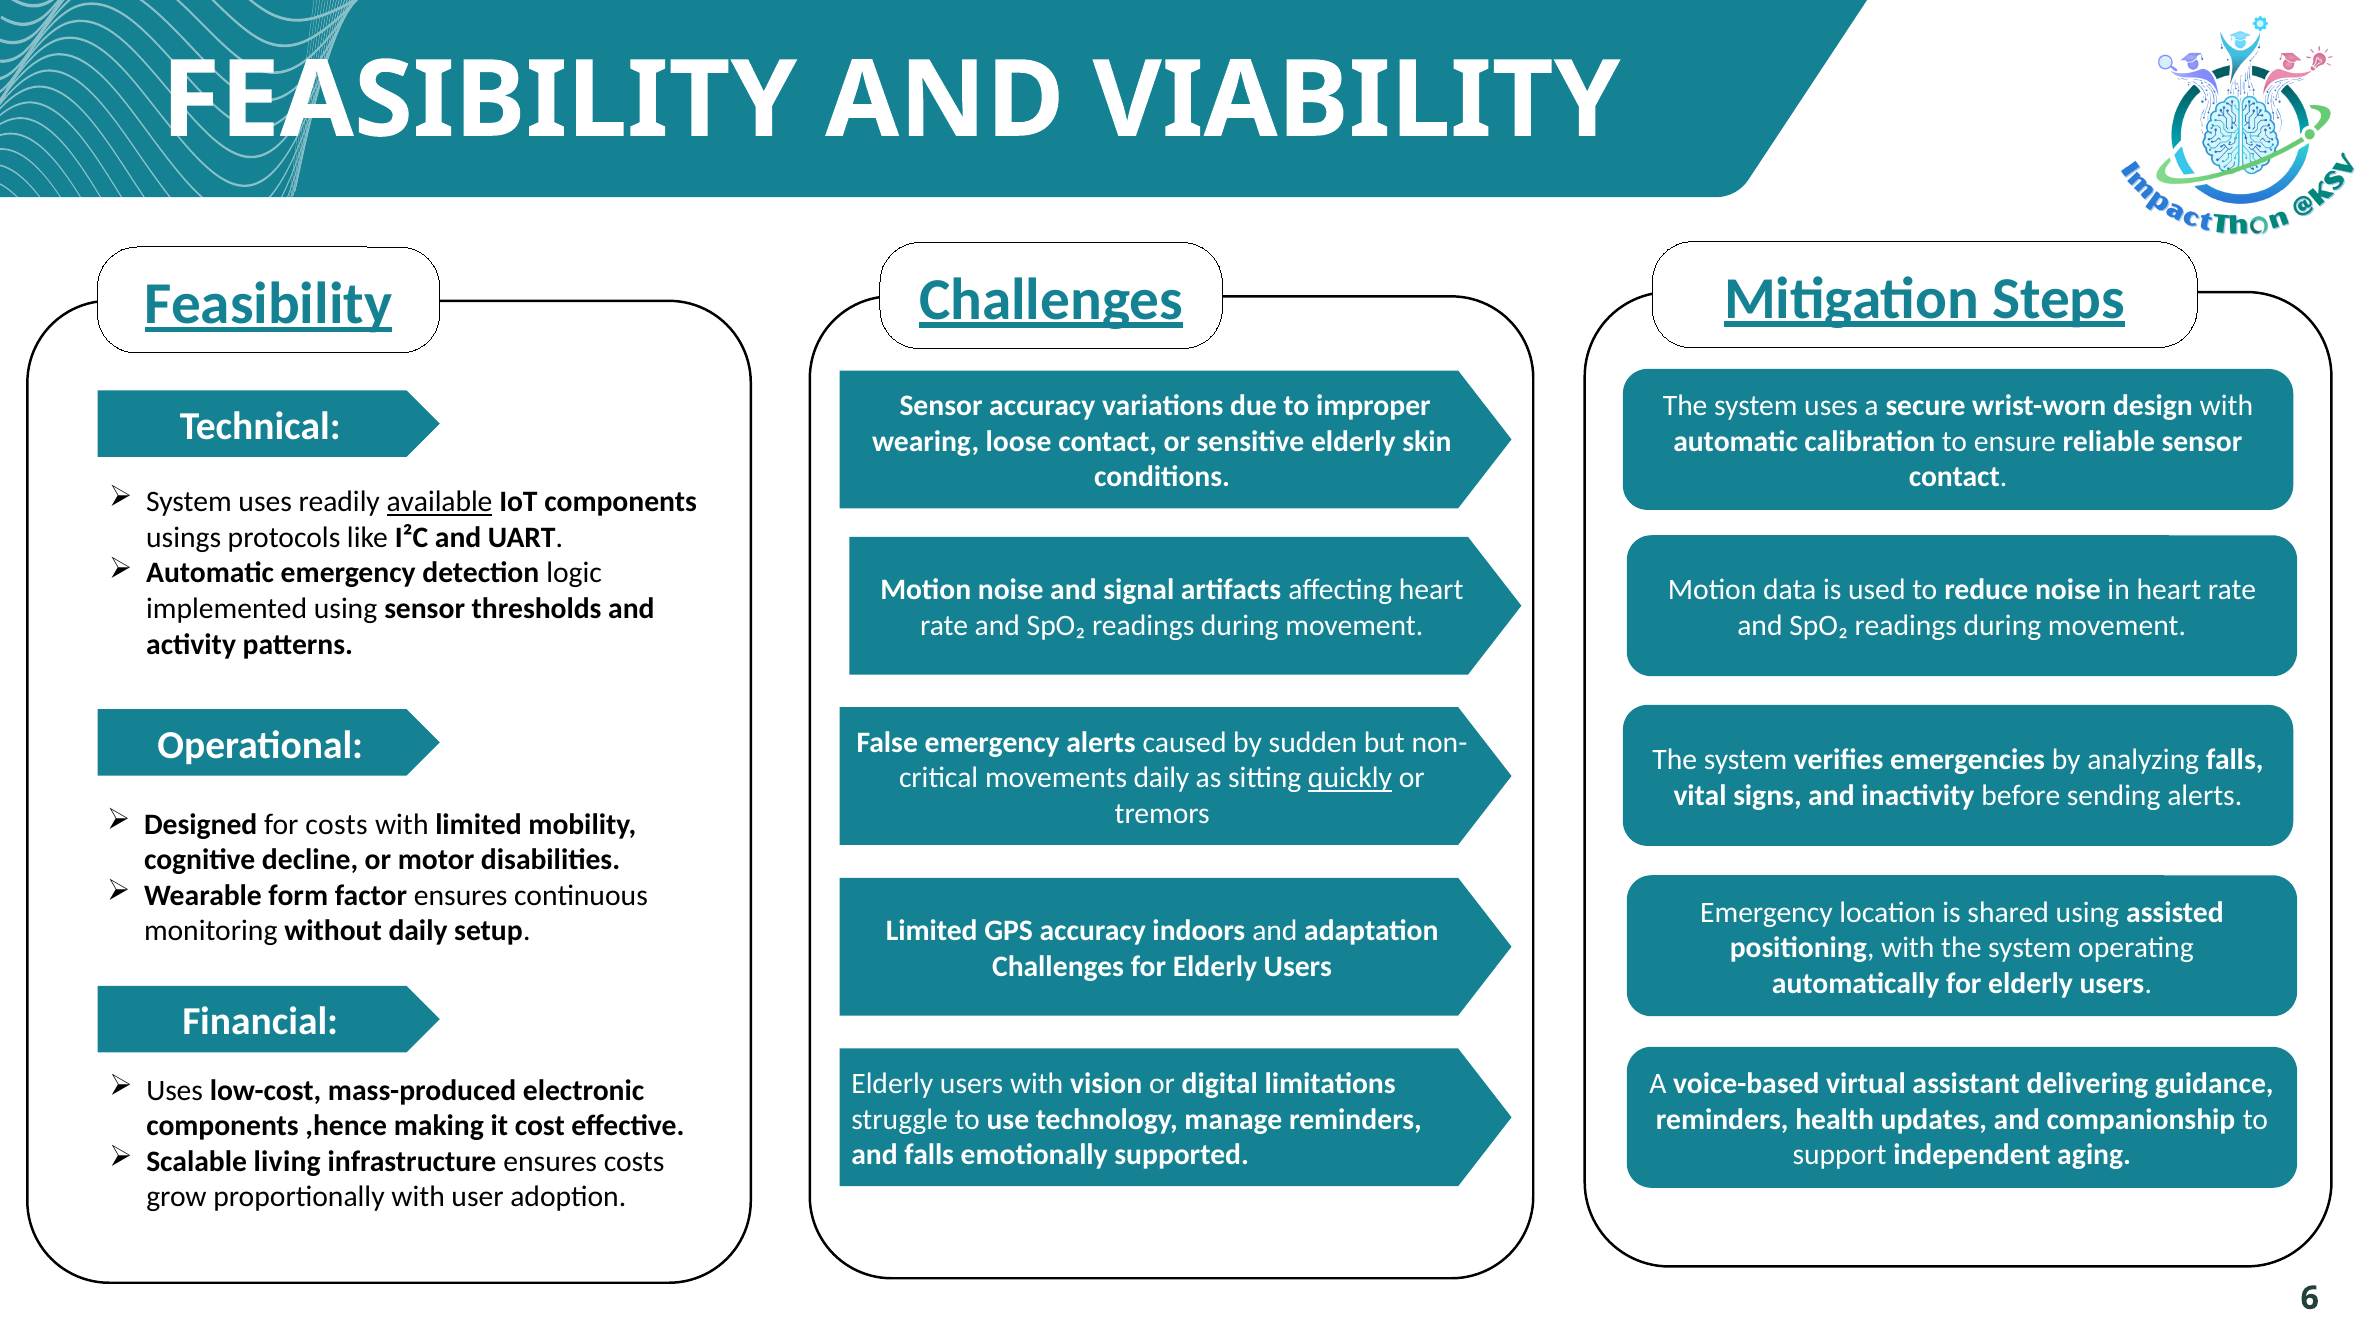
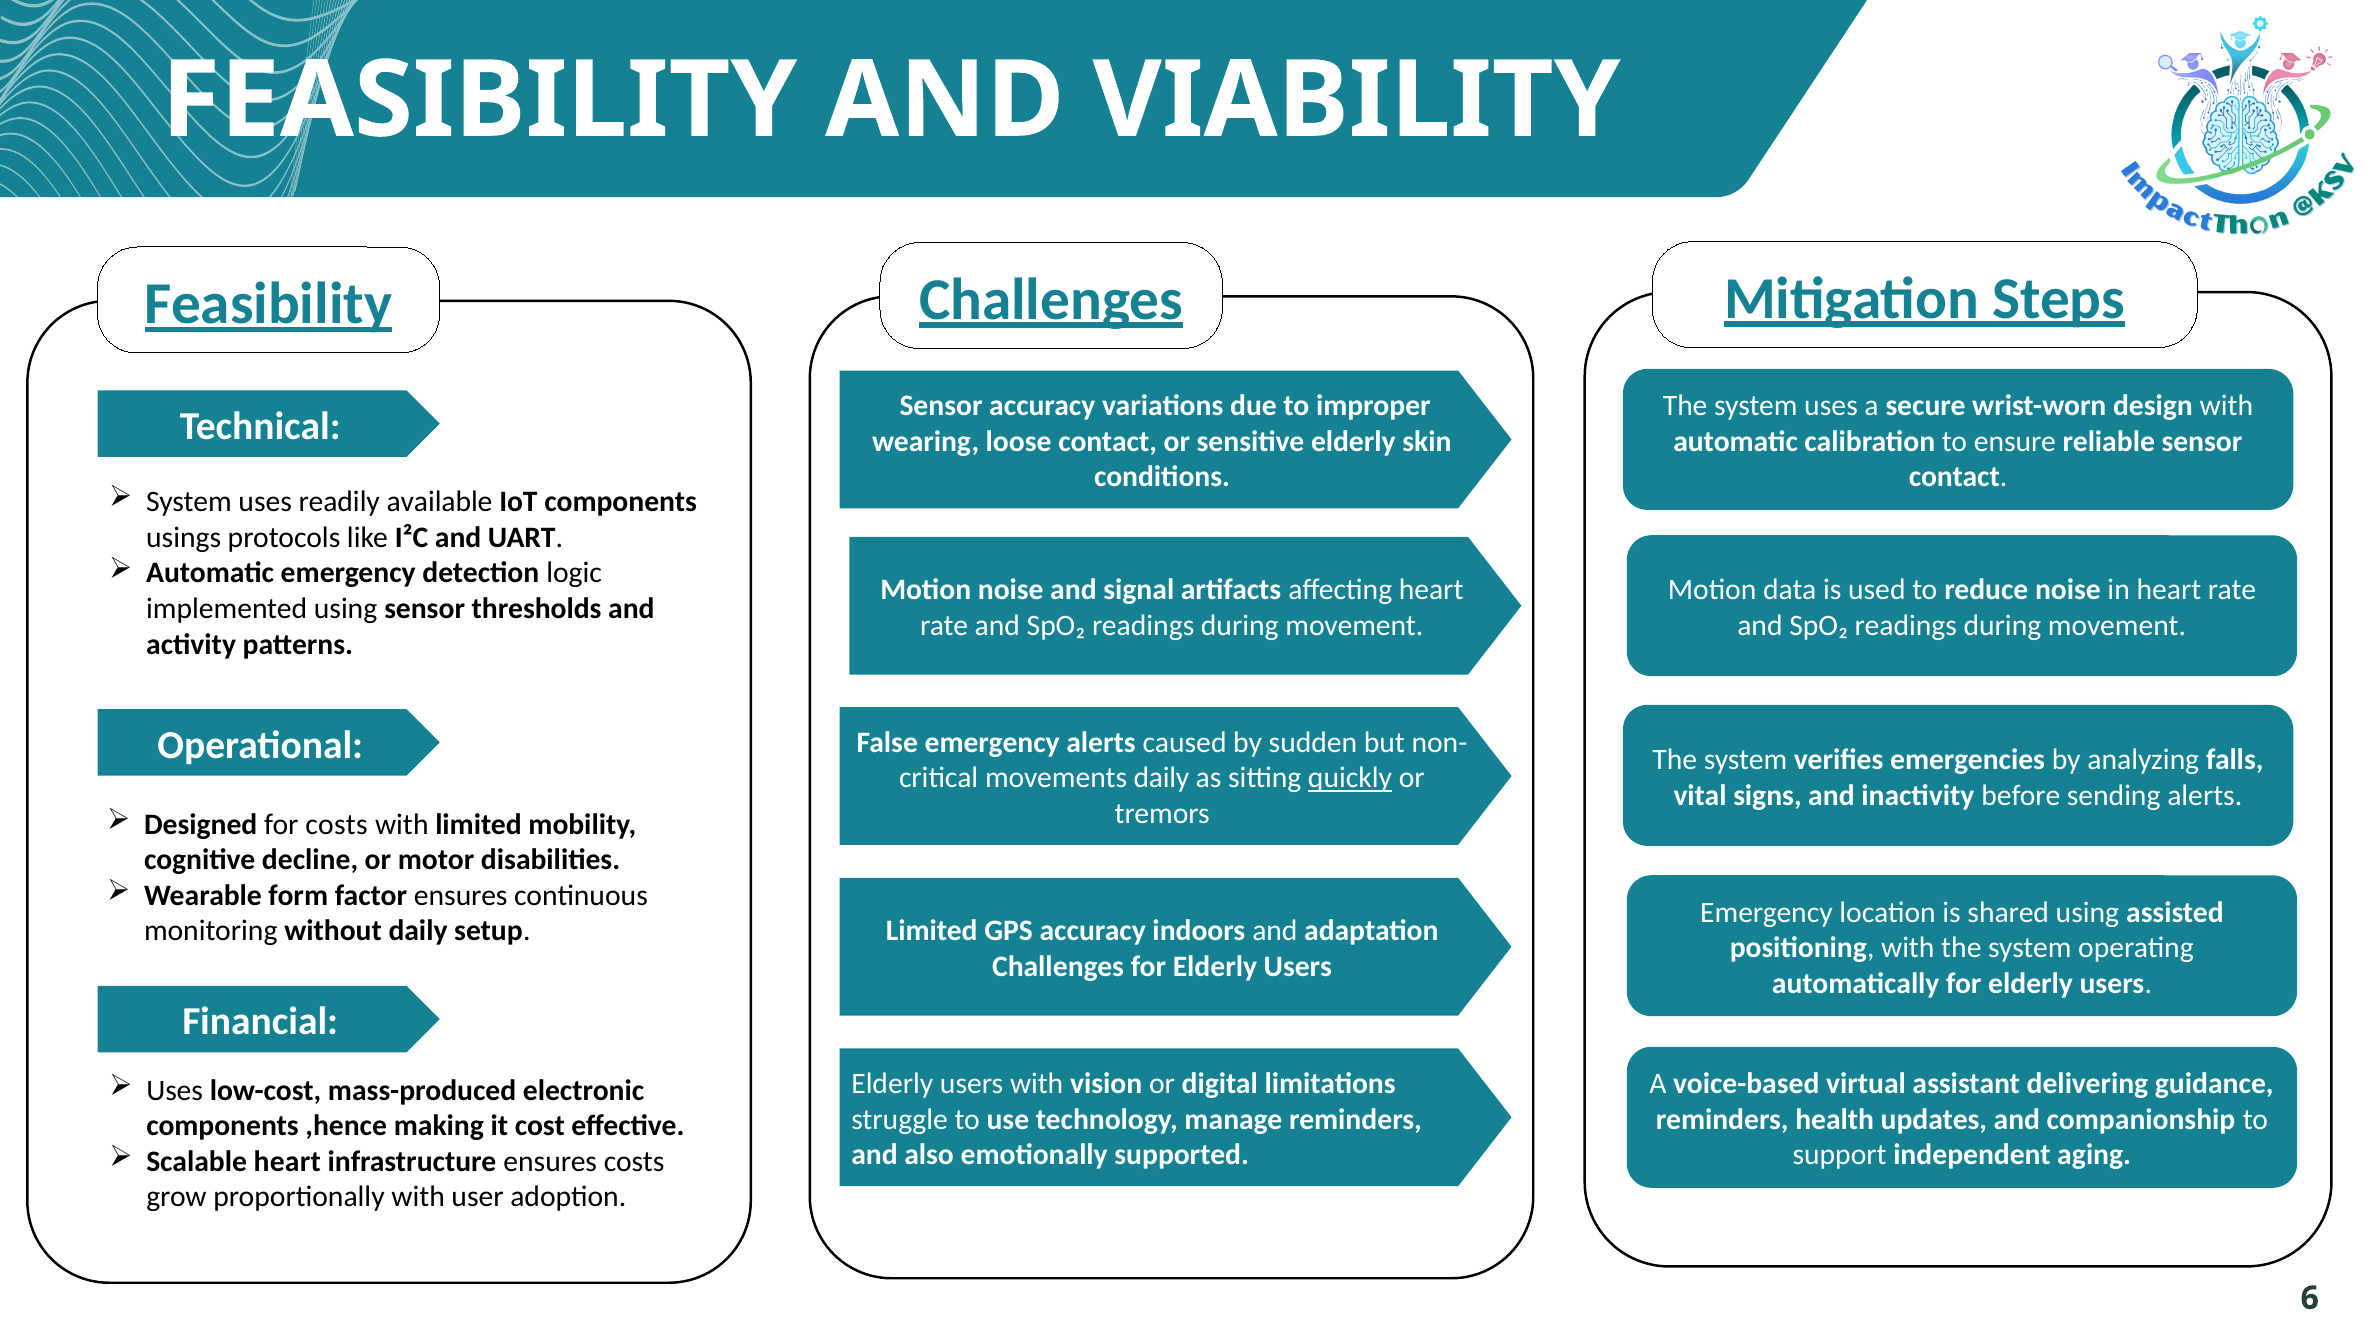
available underline: present -> none (440, 502)
and falls: falls -> also (929, 1155)
Scalable living: living -> heart (287, 1161)
